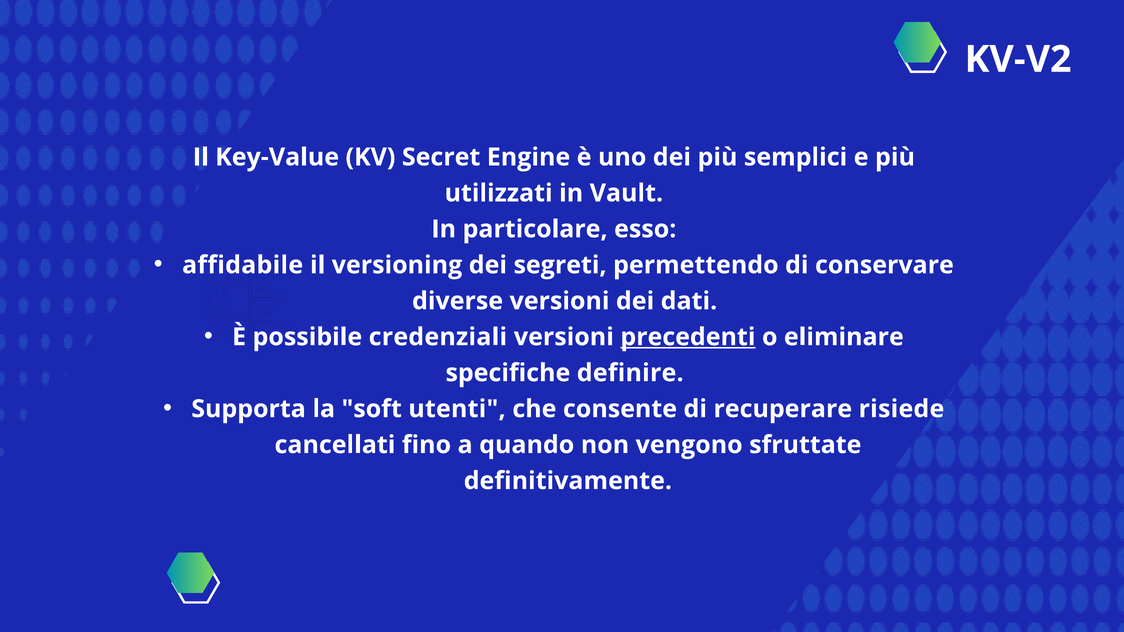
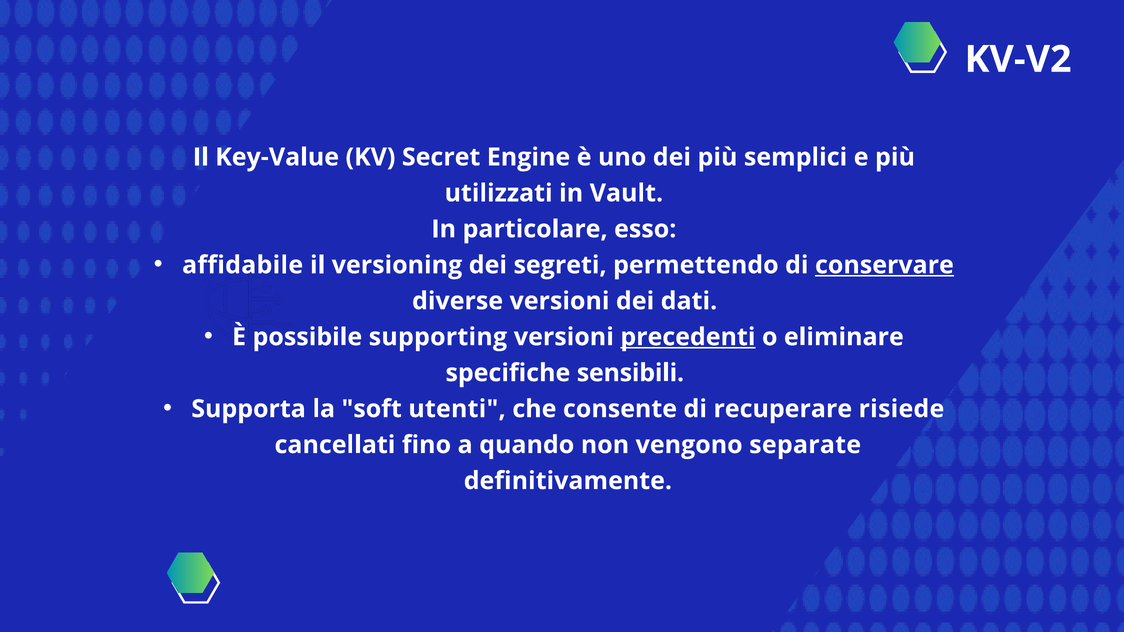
conservare underline: none -> present (884, 265)
credenziali: credenziali -> supporting (438, 337)
definire: definire -> sensibili (630, 373)
sfruttate: sfruttate -> separate (805, 445)
